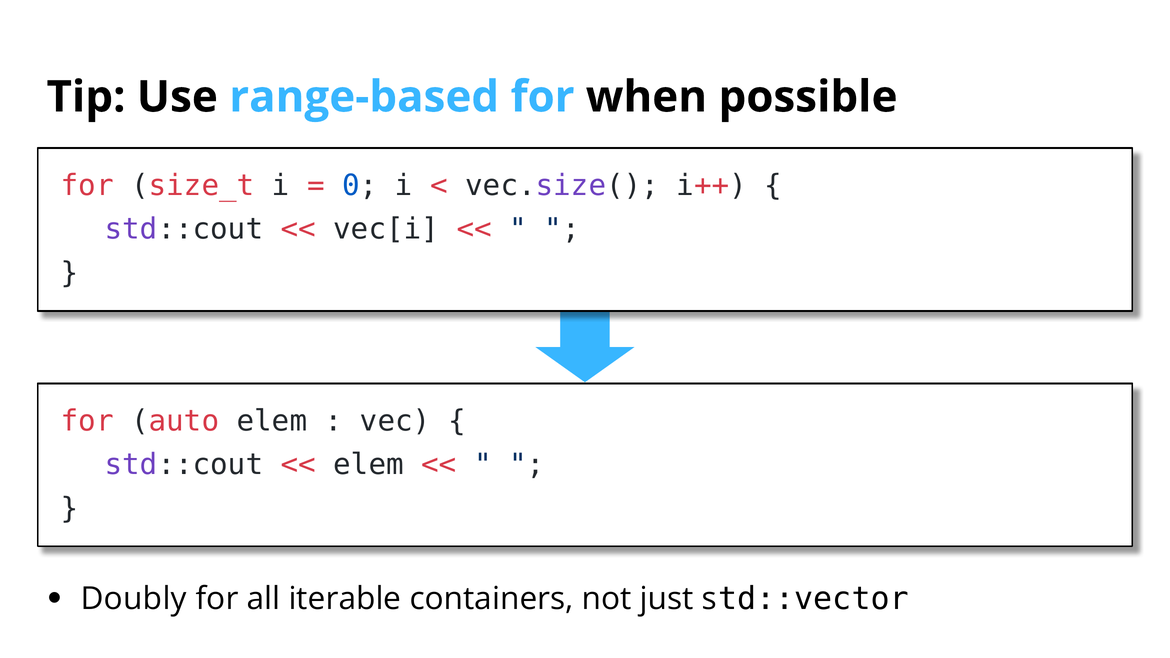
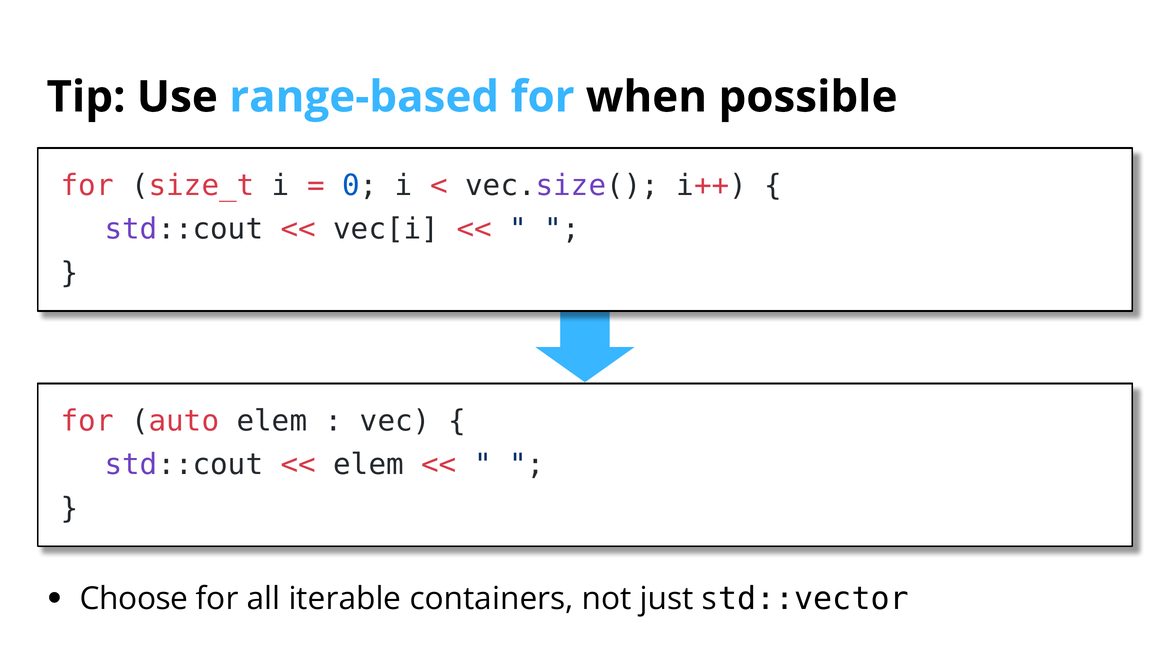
Doubly: Doubly -> Choose (134, 599)
